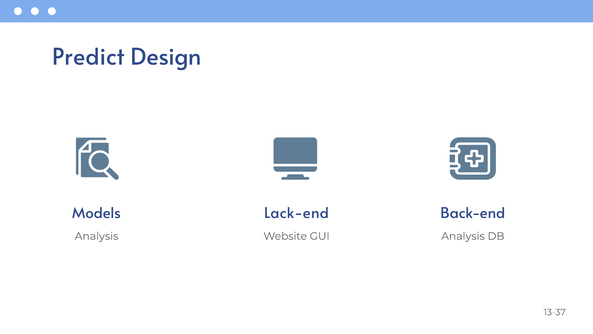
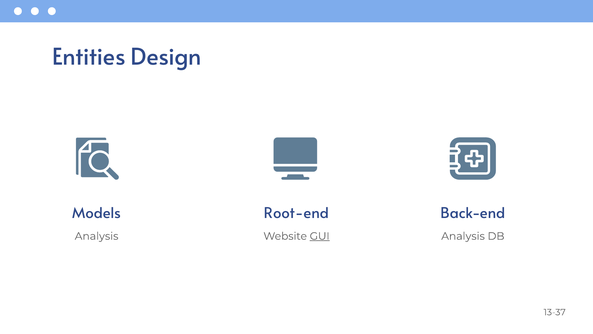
Predict: Predict -> Entities (89, 57)
Lack-end: Lack-end -> Root-end (296, 213)
GUI underline: none -> present (320, 236)
